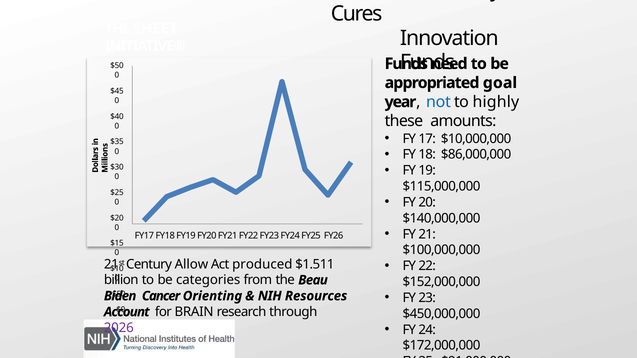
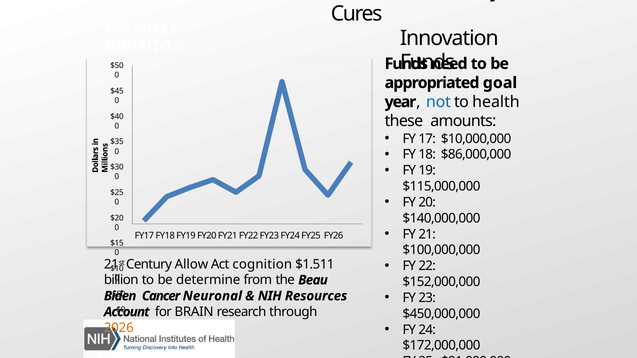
highly: highly -> health (496, 102)
produced: produced -> cognition (262, 264)
categories: categories -> determine (208, 280)
Orienting: Orienting -> Neuronal (212, 296)
2026 colour: purple -> orange (119, 328)
